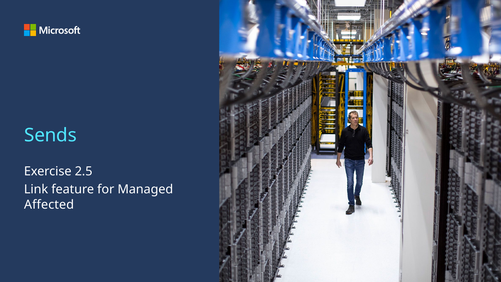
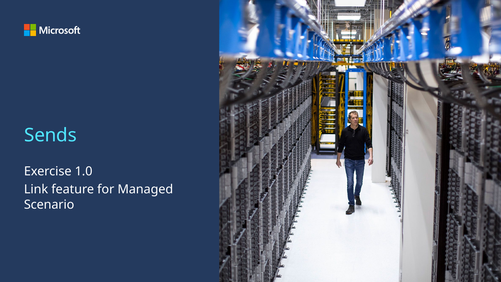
2.5: 2.5 -> 1.0 (84, 171)
Affected: Affected -> Scenario (49, 204)
